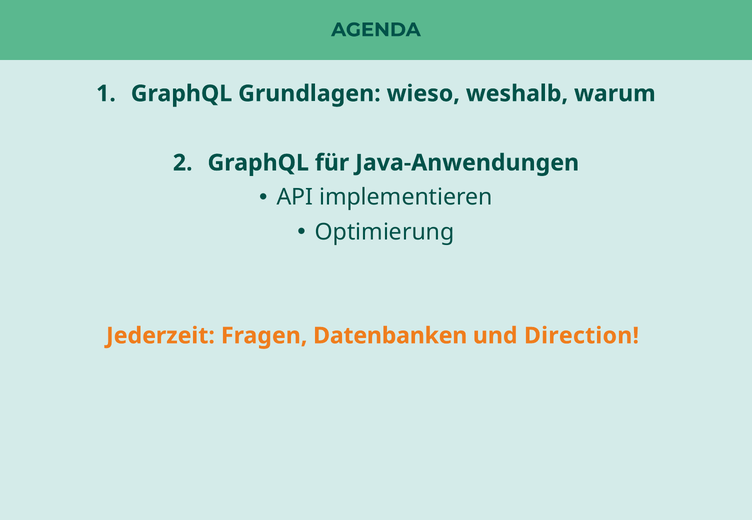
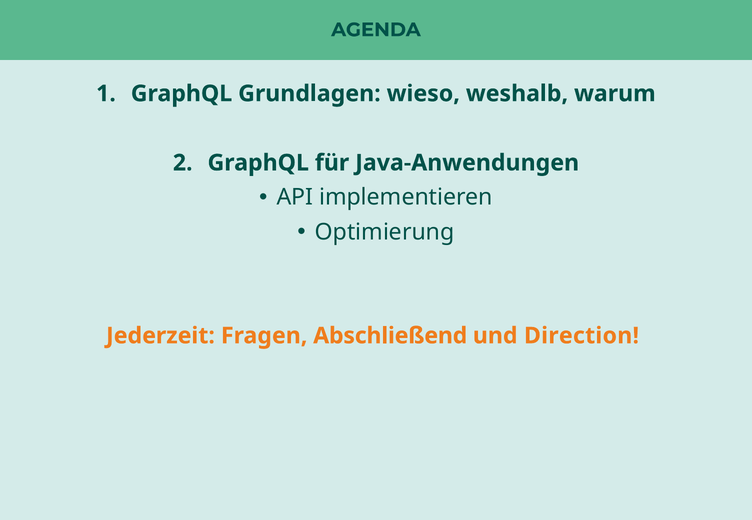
Datenbanken: Datenbanken -> Abschließend (390, 336)
